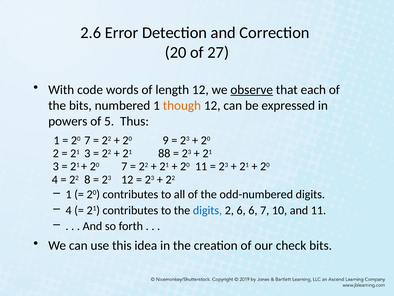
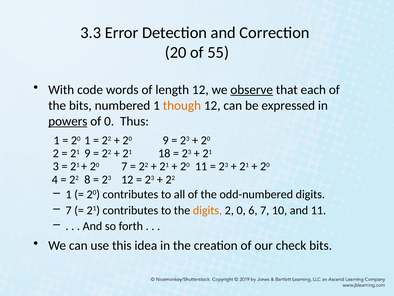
2.6: 2.6 -> 3.3 (91, 33)
27: 27 -> 55 (218, 52)
powers underline: none -> present (68, 121)
of 5: 5 -> 0 (109, 121)
7: 7 -> 1 (87, 140)
3: 3 -> 9 (87, 153)
88: 88 -> 18 (164, 153)
4: 4 -> 7 (69, 210)
digits colour: blue -> orange (207, 210)
2 6: 6 -> 0 (241, 210)
